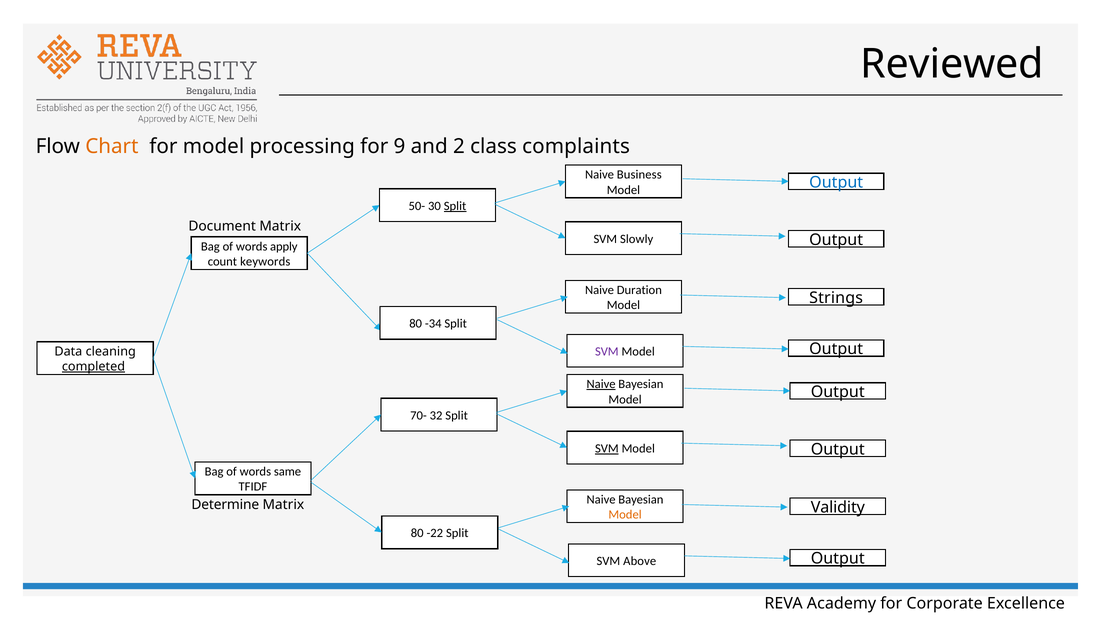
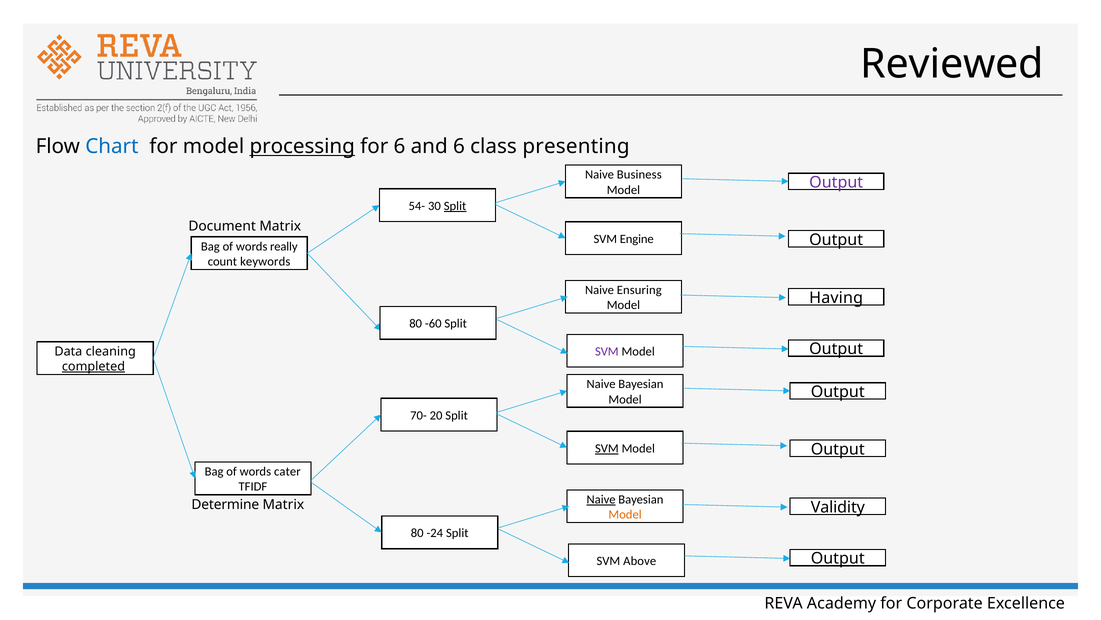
Chart colour: orange -> blue (112, 146)
processing underline: none -> present (302, 146)
for 9: 9 -> 6 (399, 146)
and 2: 2 -> 6 (459, 146)
complaints: complaints -> presenting (576, 146)
Output colour: blue -> purple (836, 182)
50-: 50- -> 54- (417, 206)
Slowly: Slowly -> Engine (637, 239)
apply: apply -> really (284, 246)
Duration: Duration -> Ensuring (639, 290)
Strings: Strings -> Having (836, 298)
-34: -34 -> -60 (433, 323)
Naive underline: present -> none (601, 384)
32: 32 -> 20 (436, 415)
same: same -> cater (287, 471)
Naive underline: none -> present (601, 499)
-22: -22 -> -24 (435, 533)
